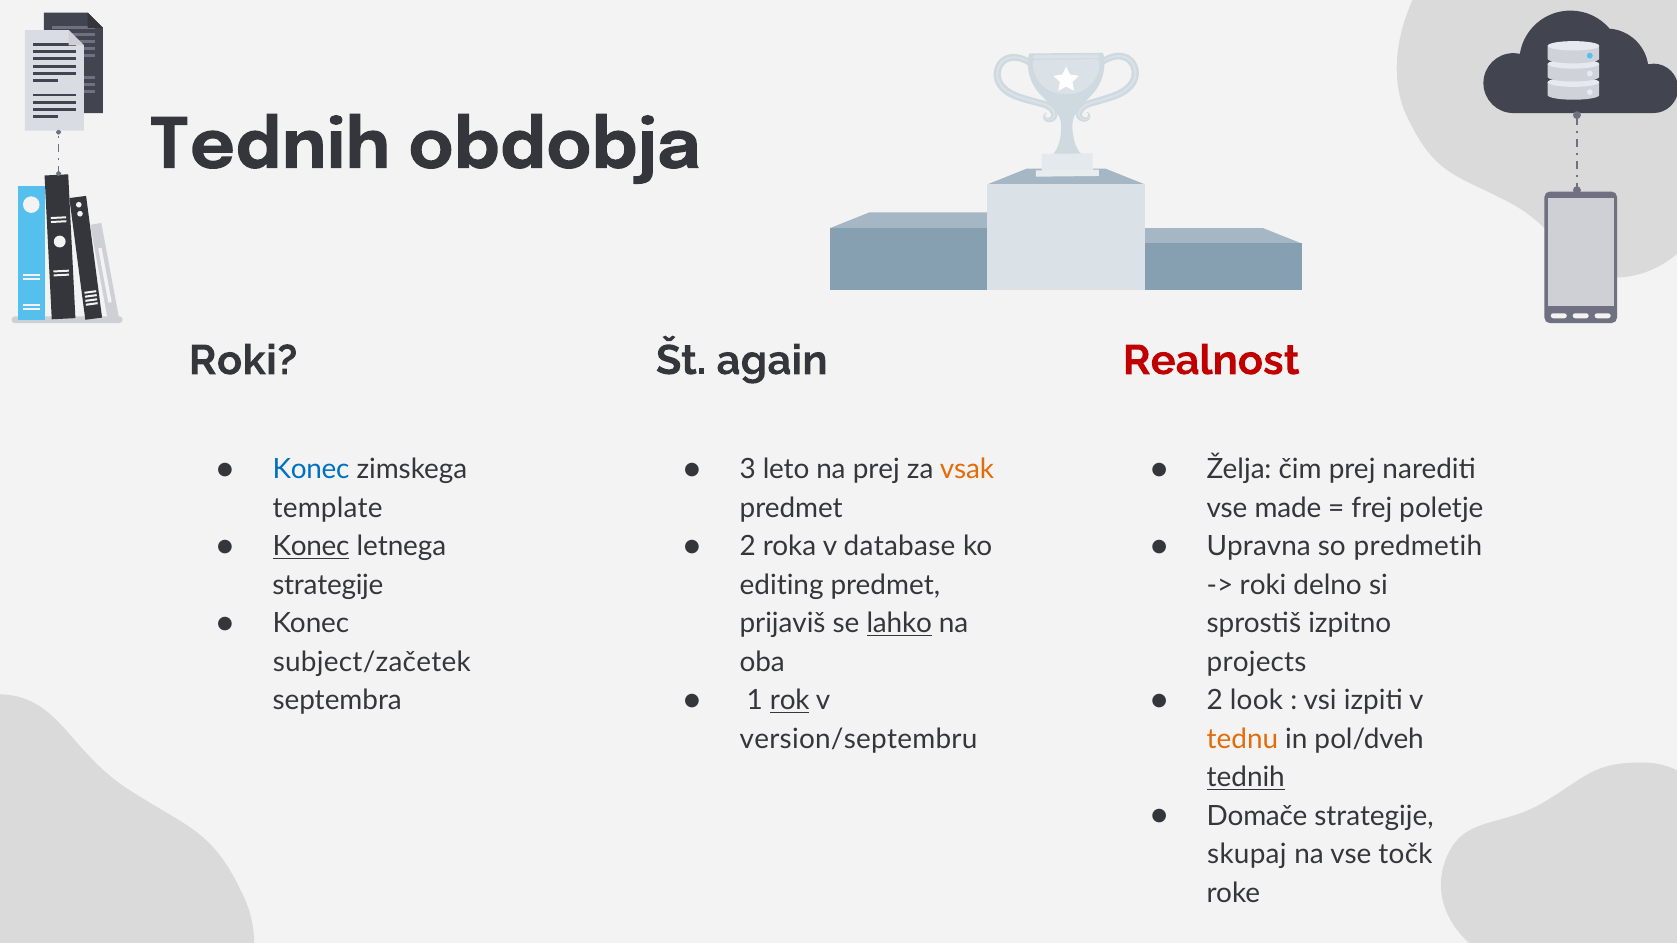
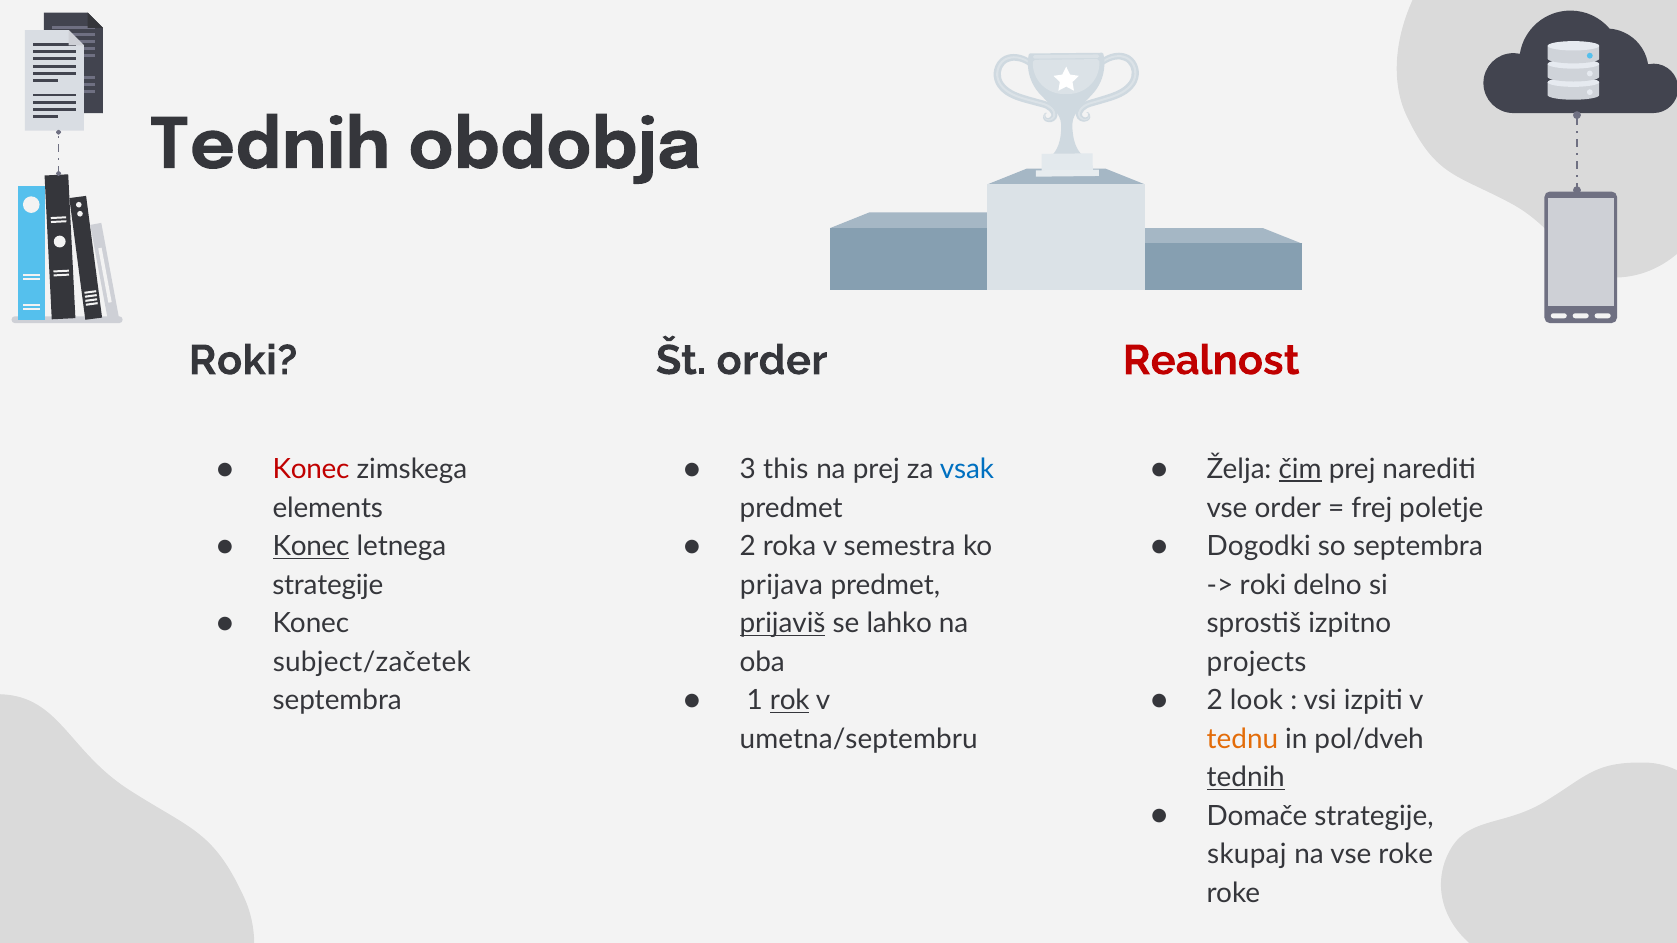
Št again: again -> order (772, 361)
Konec colour: blue -> red (311, 469)
leto: leto -> this (786, 469)
vsak colour: orange -> blue (967, 469)
čim underline: none -> present (1300, 469)
template: template -> elements (328, 508)
vse made: made -> order (1288, 508)
database: database -> semestra (900, 547)
Upravna: Upravna -> Dogodki (1259, 547)
so predmetih: predmetih -> septembra (1418, 547)
editing: editing -> prijava (781, 585)
prijaviš underline: none -> present (783, 624)
lahko underline: present -> none (899, 624)
version/septembru: version/septembru -> umetna/septembru (859, 739)
vse točk: točk -> roke (1406, 855)
